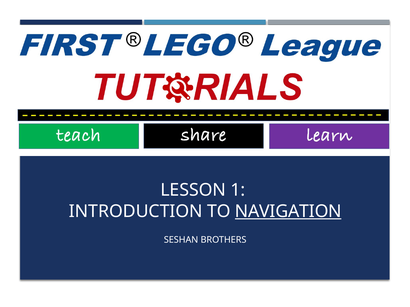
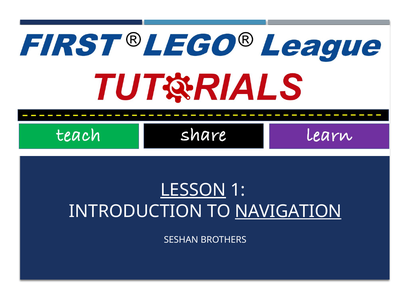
LESSON underline: none -> present (193, 190)
